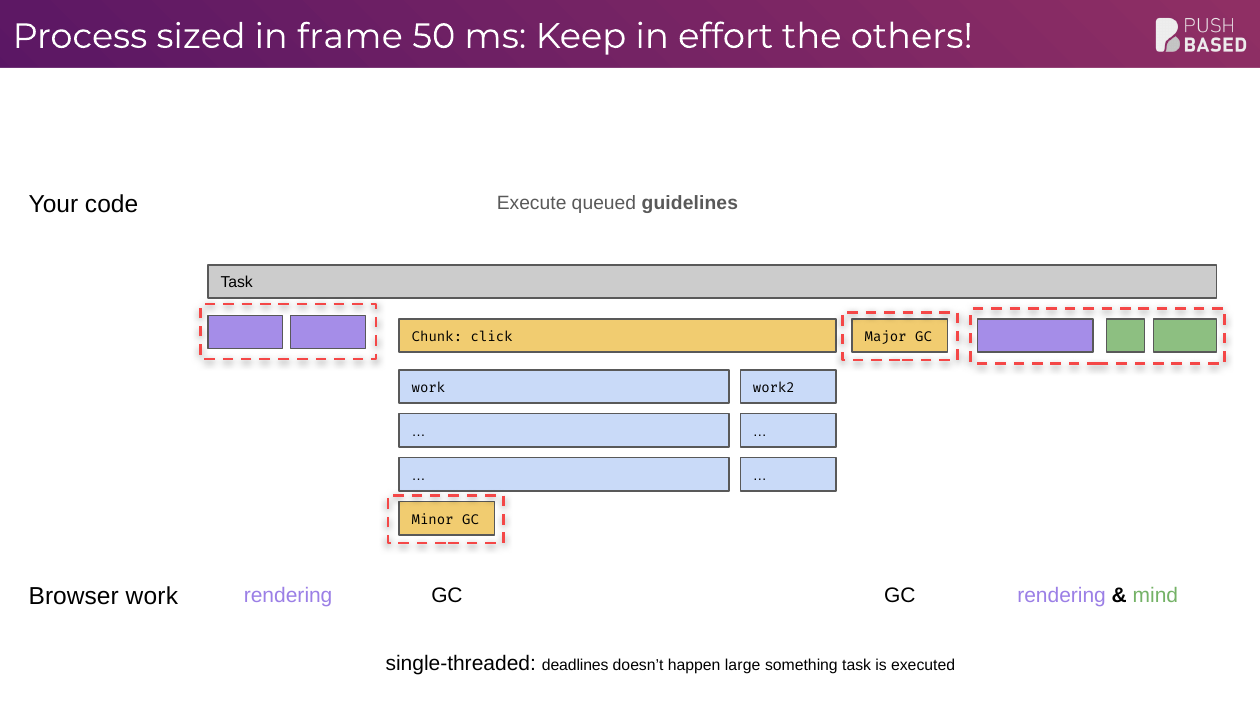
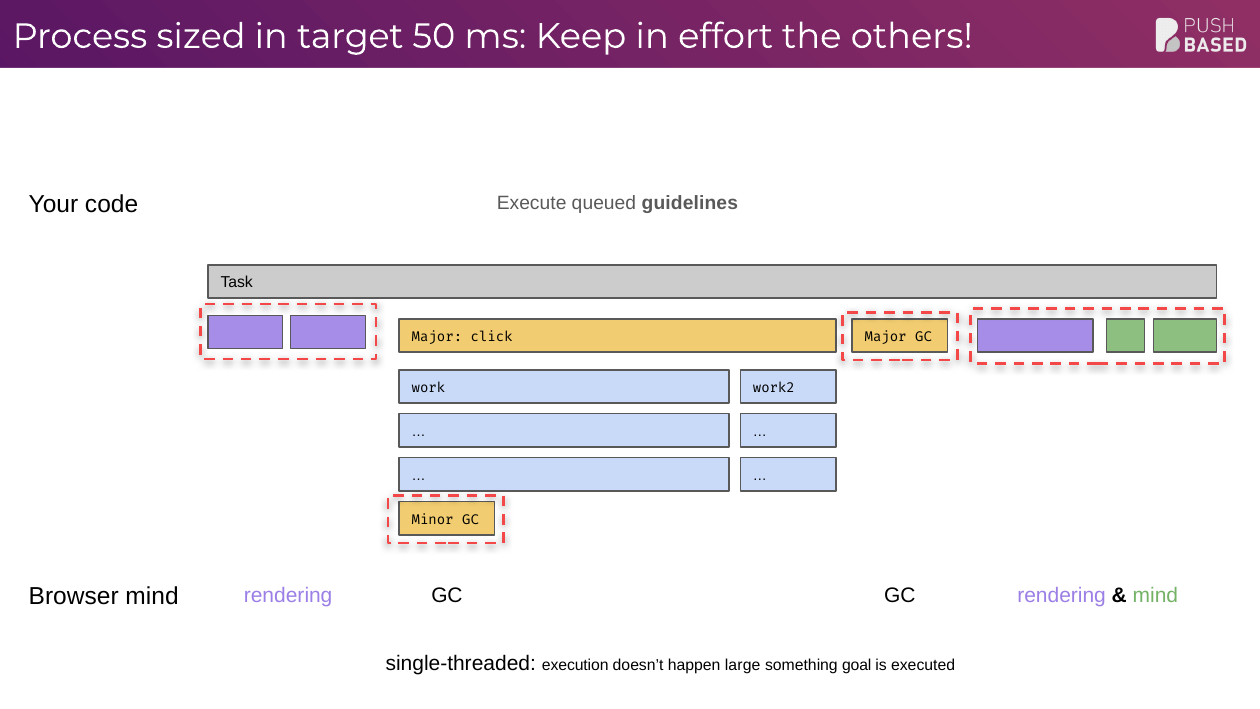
frame: frame -> target (350, 36)
Chunk: Chunk -> Major (437, 336)
Browser work: work -> mind (152, 596)
deadlines: deadlines -> execution (575, 666)
something task: task -> goal (857, 666)
